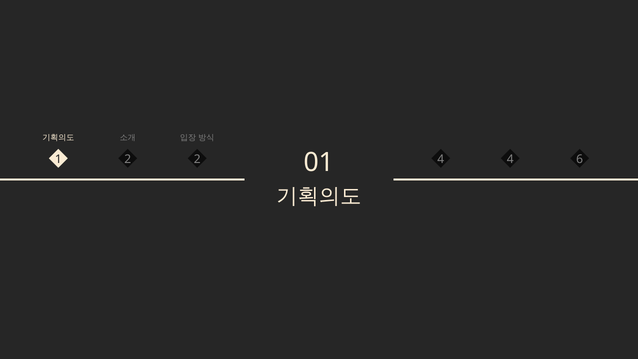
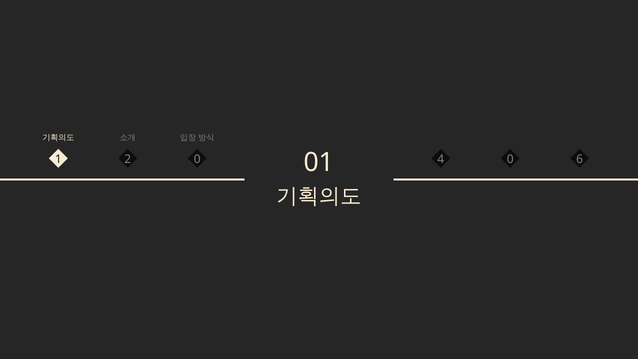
2 2: 2 -> 0 (197, 159)
4 4: 4 -> 0 (510, 159)
